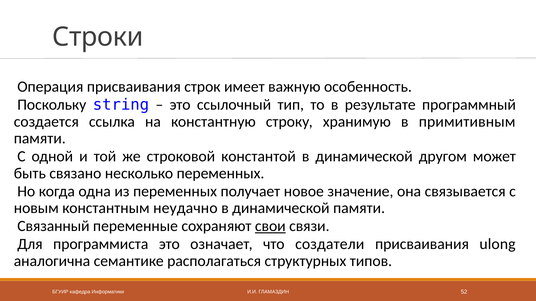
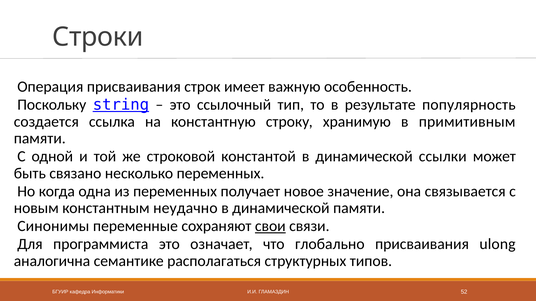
string underline: none -> present (121, 105)
программный: программный -> популярность (469, 105)
другом: другом -> ссылки (443, 157)
Связанный: Связанный -> Синонимы (53, 226)
создатели: создатели -> глобально (330, 244)
